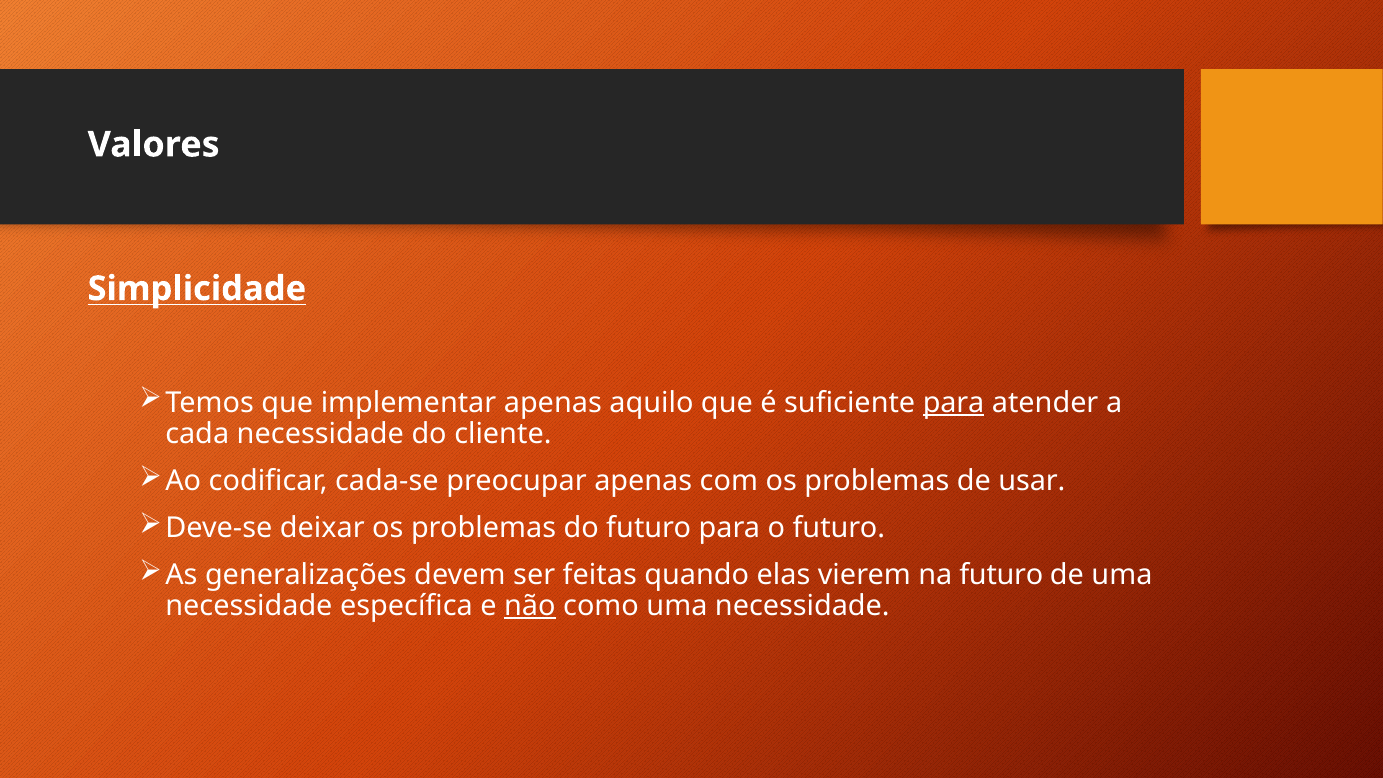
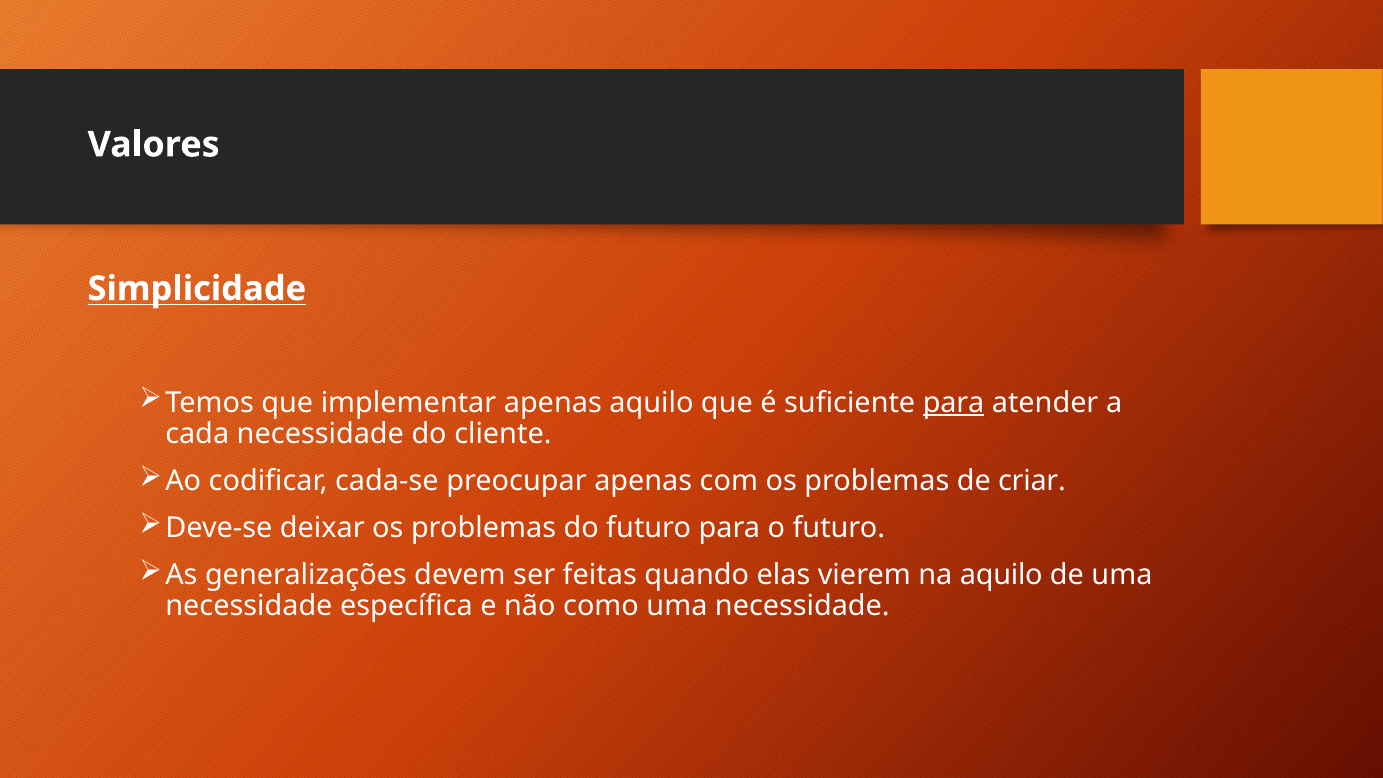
usar: usar -> criar (1032, 481)
na futuro: futuro -> aquilo (1001, 575)
não underline: present -> none (530, 606)
